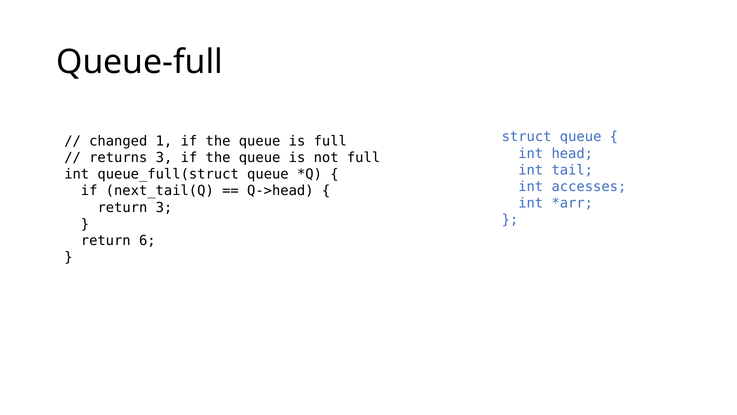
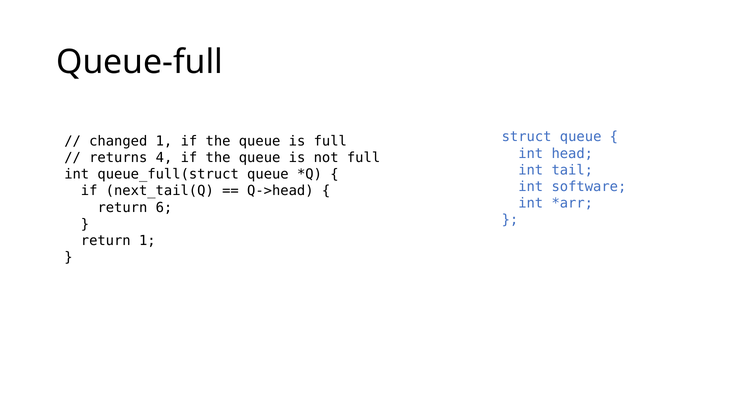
returns 3: 3 -> 4 (164, 157)
accesses: accesses -> software (589, 187)
return 3: 3 -> 6 (164, 207)
return 6: 6 -> 1 (147, 240)
